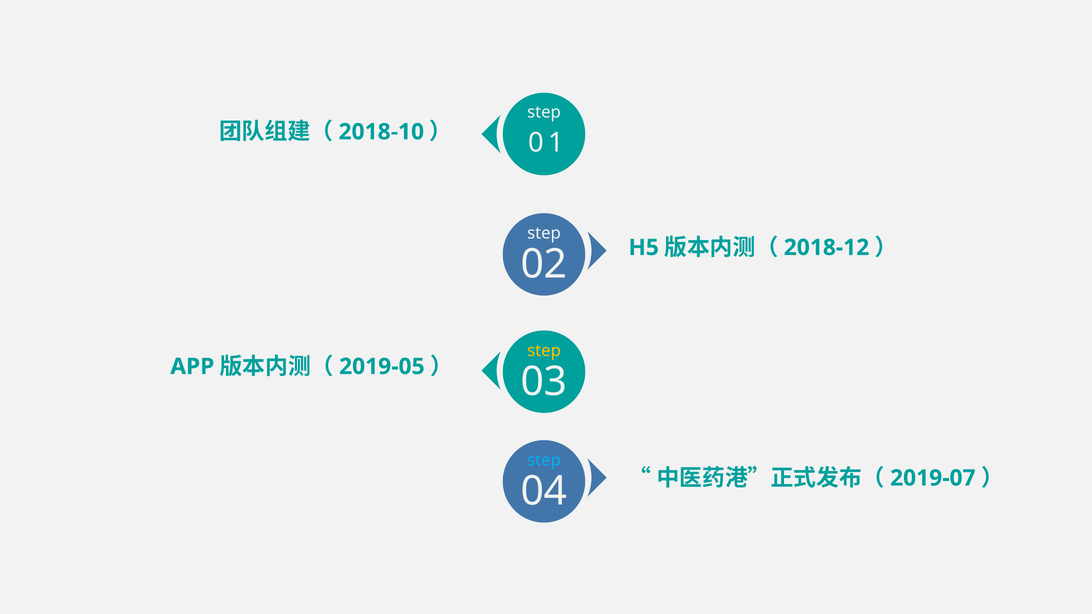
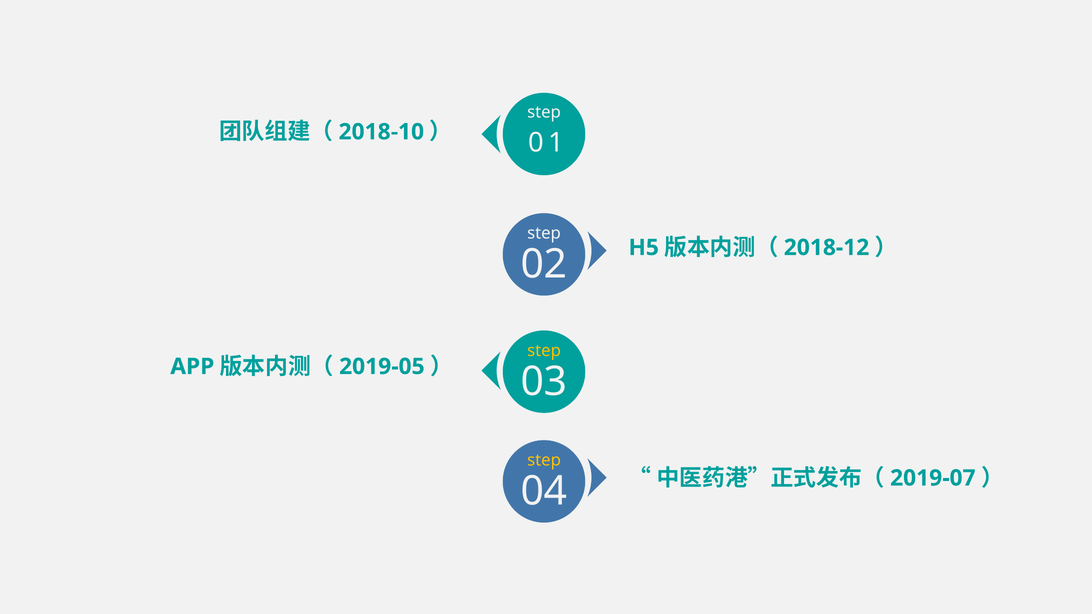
step colour: light blue -> yellow (544, 461)
